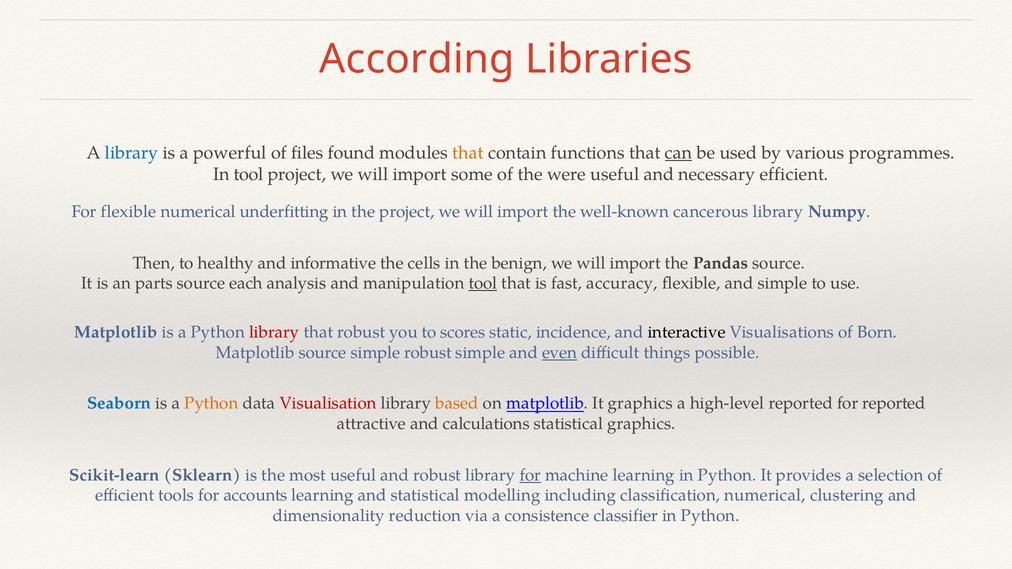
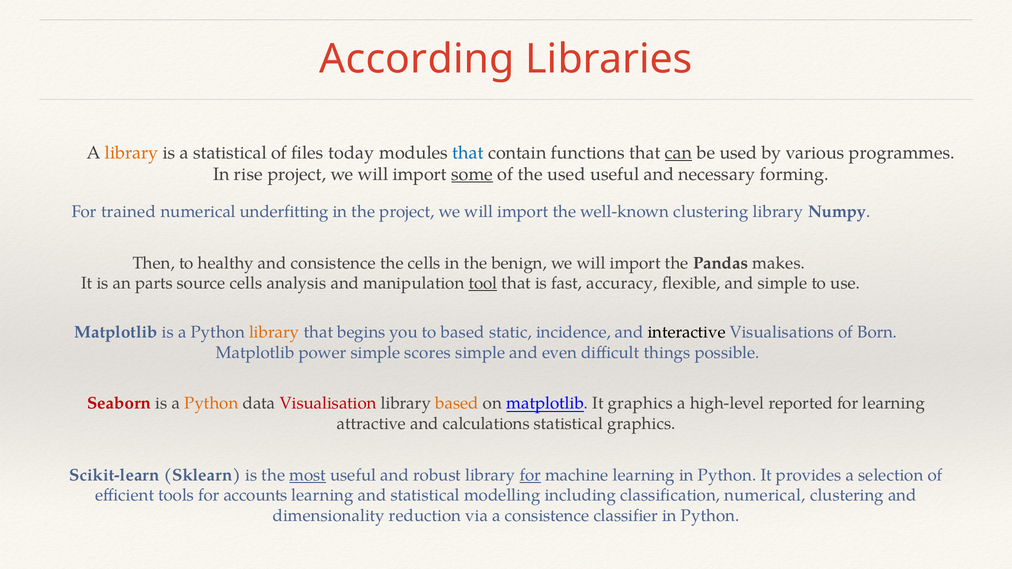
library colour: blue -> orange (132, 153)
a powerful: powerful -> statistical (230, 153)
found: found -> today (351, 153)
that colour: orange -> blue (468, 153)
In tool: tool -> rise (248, 174)
some underline: none -> present (472, 174)
the were: were -> used (566, 174)
necessary efficient: efficient -> forming (794, 174)
For flexible: flexible -> trained (128, 212)
well-known cancerous: cancerous -> clustering (711, 212)
and informative: informative -> consistence (333, 263)
Pandas source: source -> makes (779, 263)
source each: each -> cells (246, 283)
library colour: red -> orange (274, 333)
that robust: robust -> begins (361, 333)
to scores: scores -> based (463, 333)
Matplotlib source: source -> power (323, 353)
simple robust: robust -> scores (428, 353)
even underline: present -> none (560, 353)
Seaborn colour: blue -> red (119, 403)
for reported: reported -> learning (894, 403)
most underline: none -> present (308, 475)
